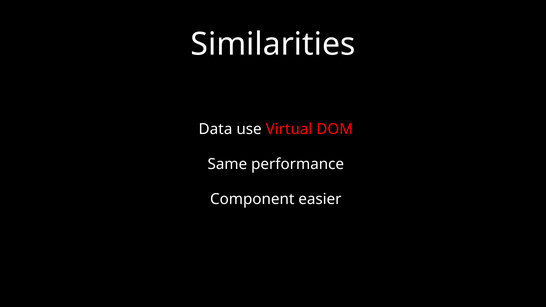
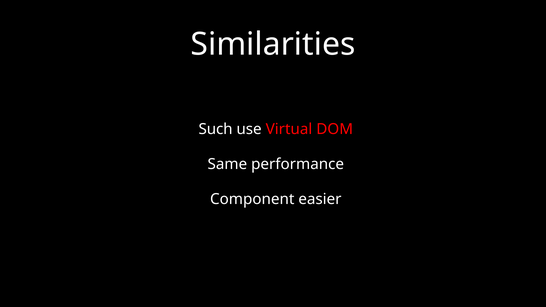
Data: Data -> Such (216, 129)
